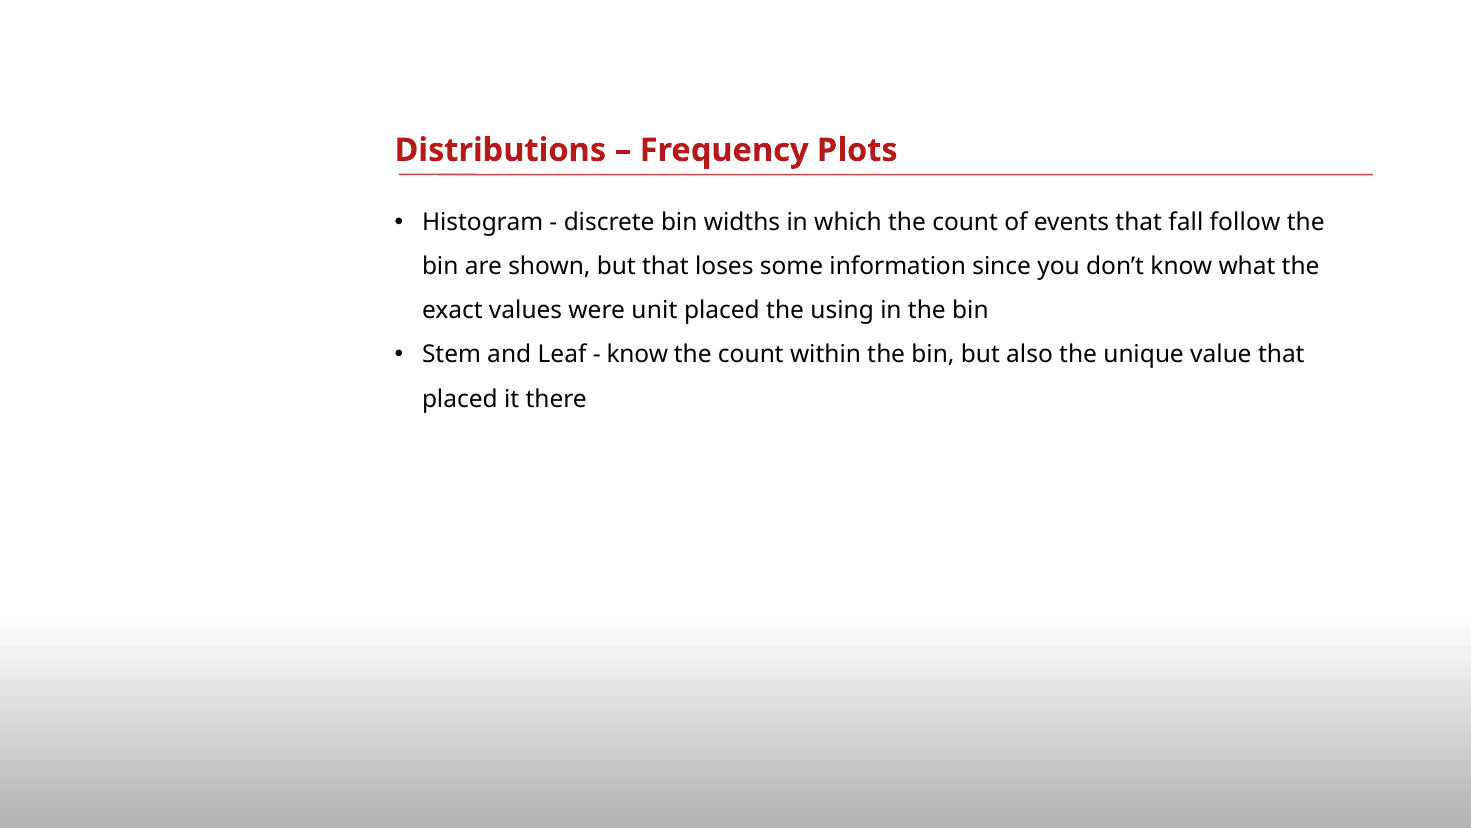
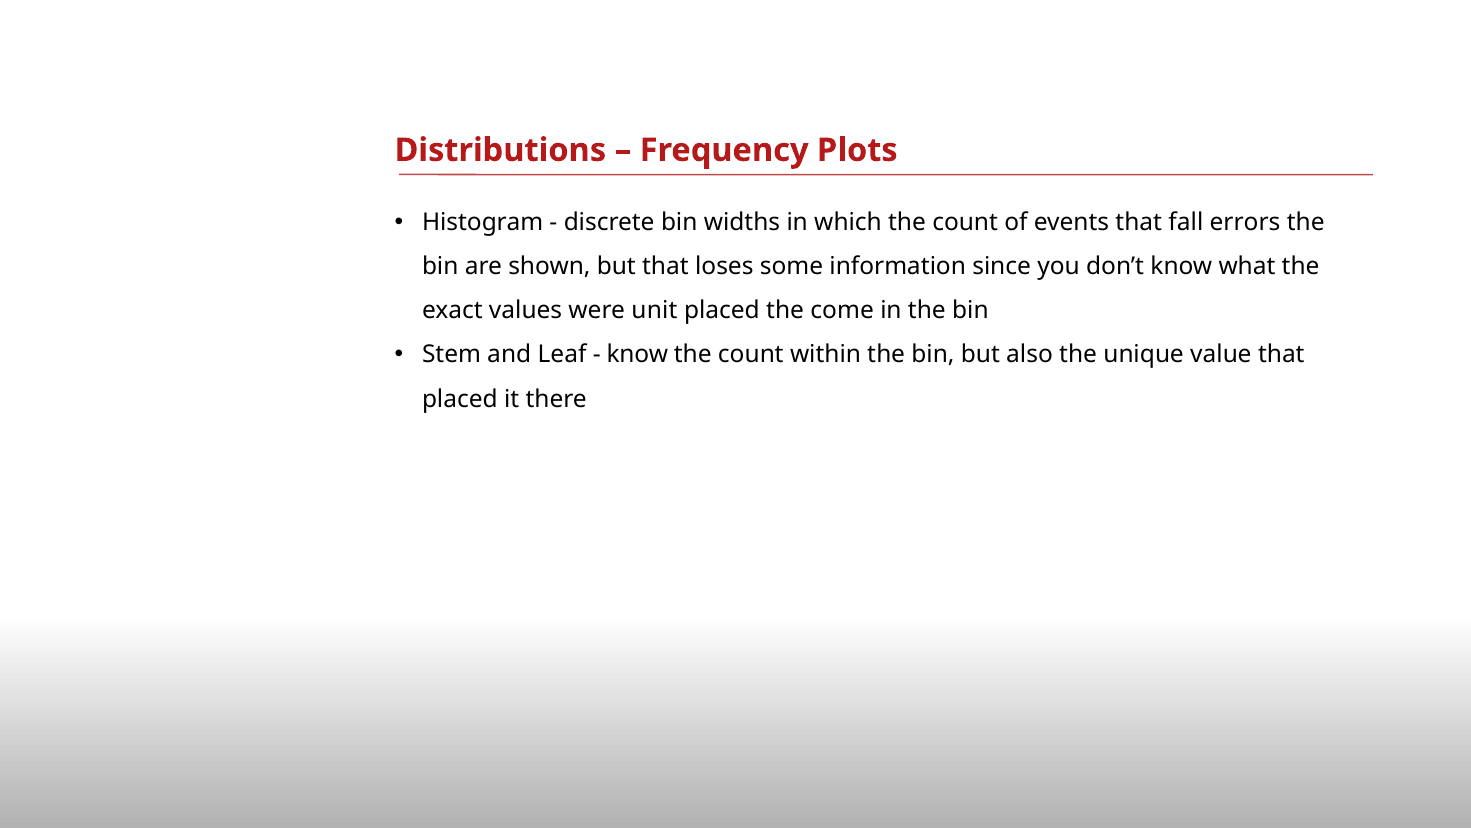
follow: follow -> errors (1245, 222)
using: using -> come (842, 310)
